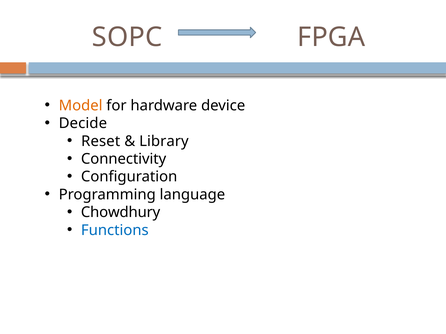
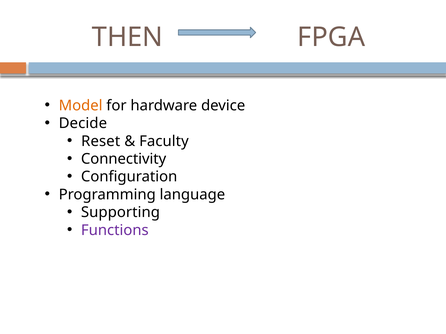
SOPC: SOPC -> THEN (127, 37)
Library: Library -> Faculty (164, 141)
Chowdhury: Chowdhury -> Supporting (120, 213)
Functions colour: blue -> purple (115, 231)
